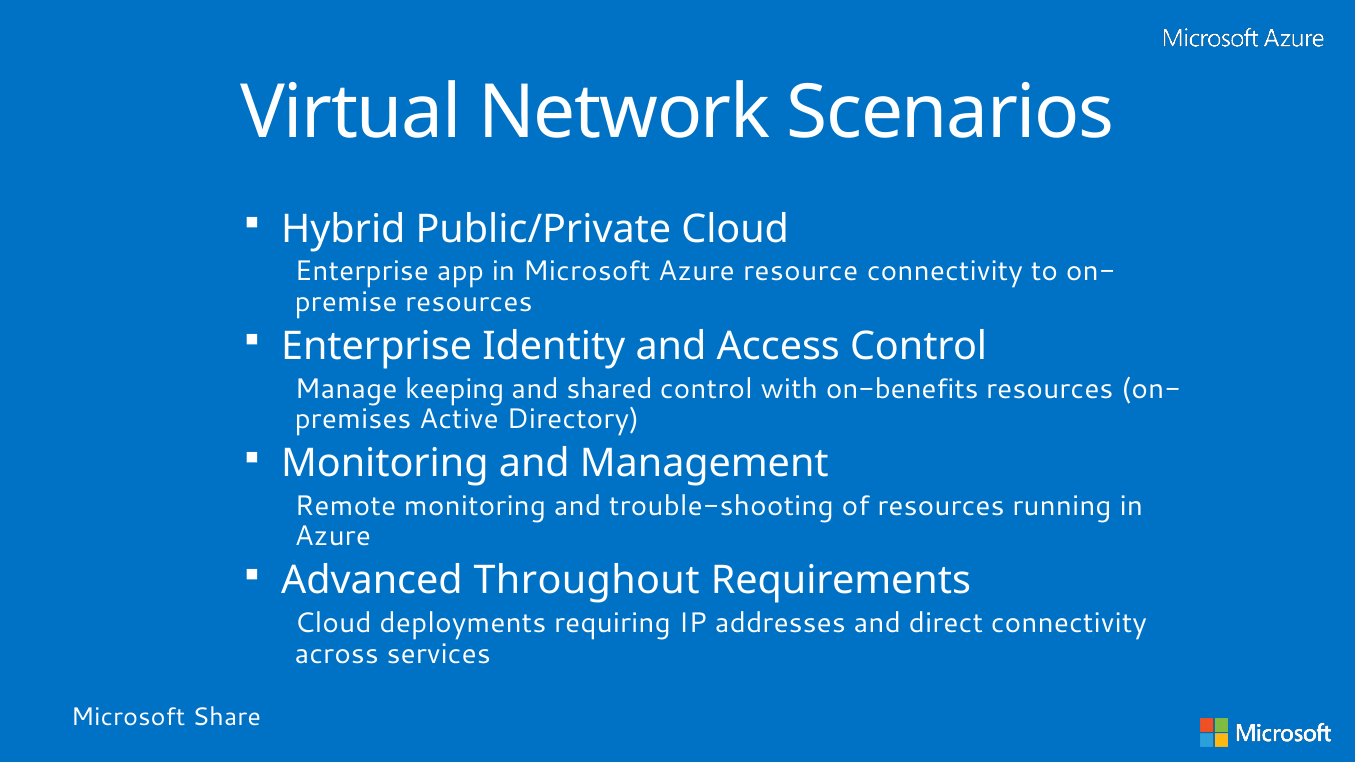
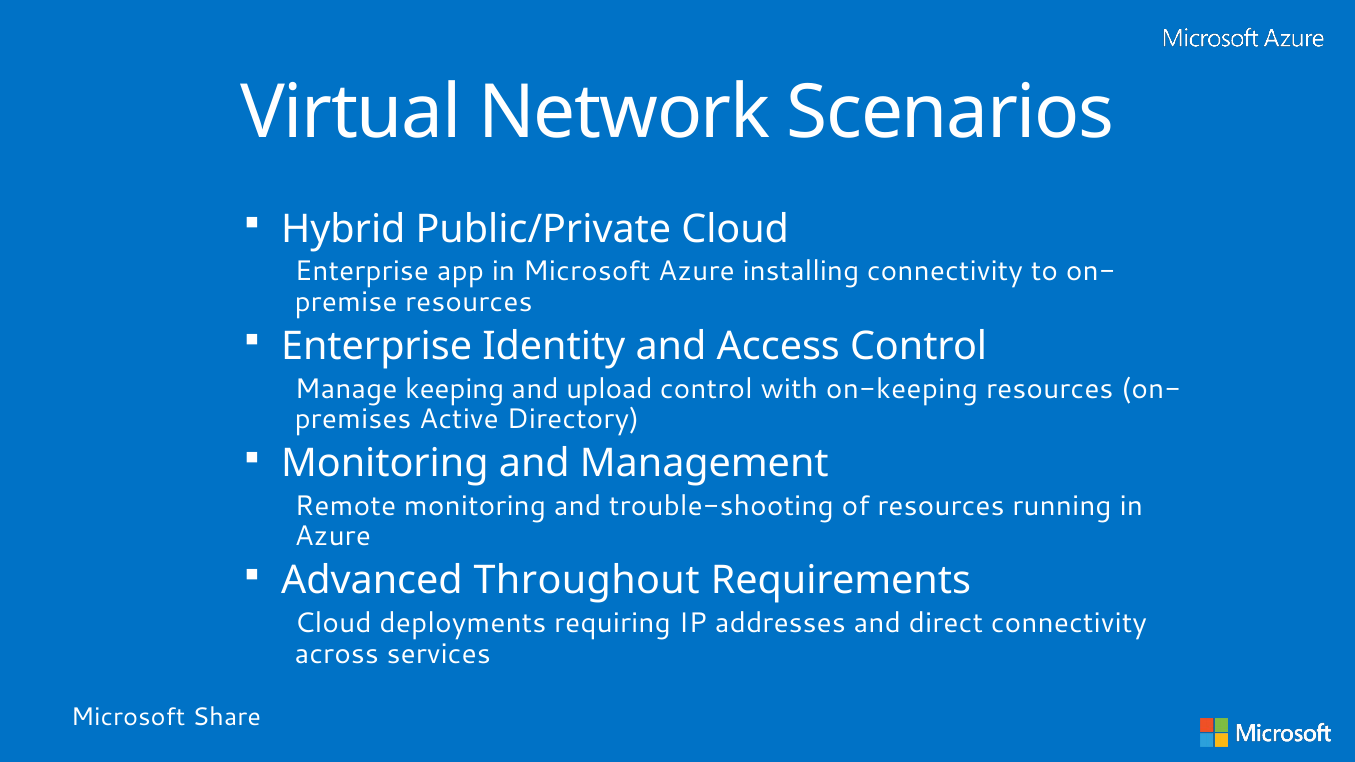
resource: resource -> installing (801, 272)
shared: shared -> upload (609, 389)
on-benefits: on-benefits -> on-keeping (902, 389)
